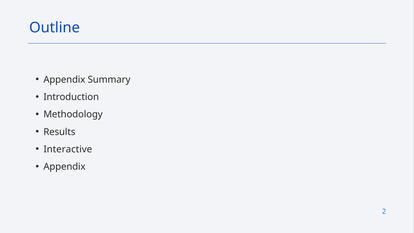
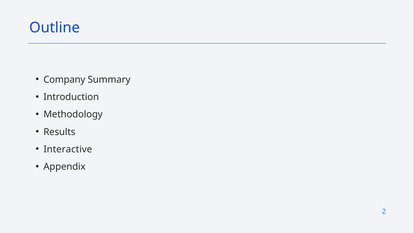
Appendix: Appendix -> Company (64, 80)
